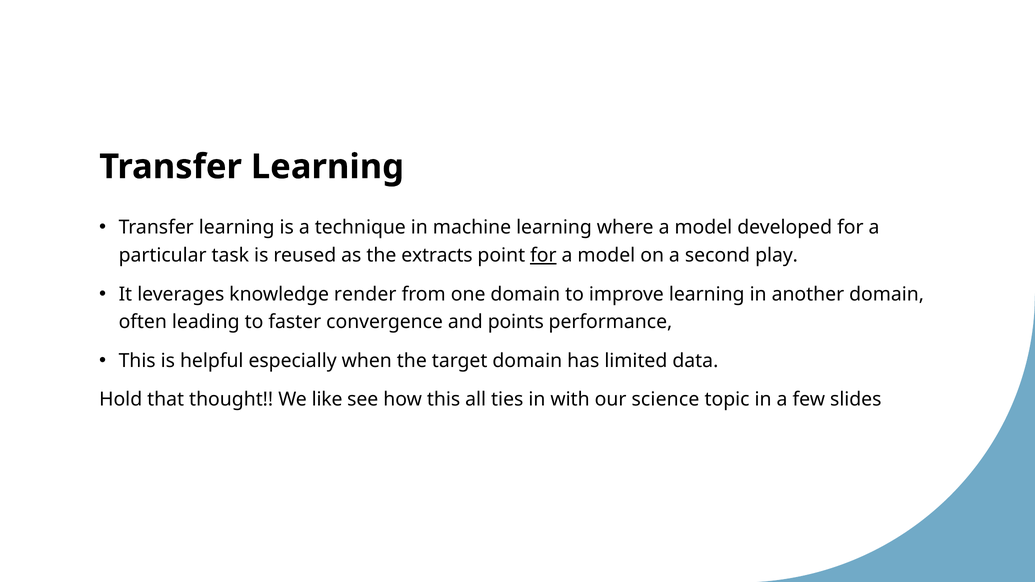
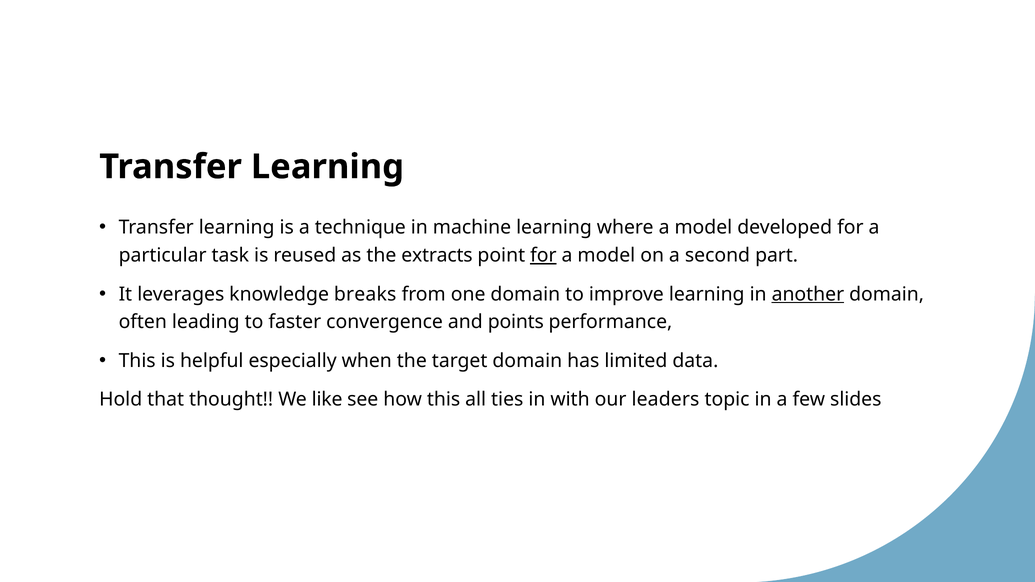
play: play -> part (777, 256)
render: render -> breaks (365, 294)
another underline: none -> present (808, 294)
science: science -> leaders (665, 400)
